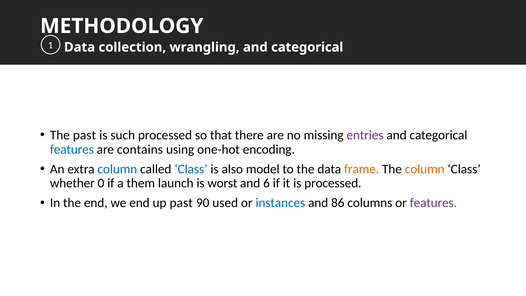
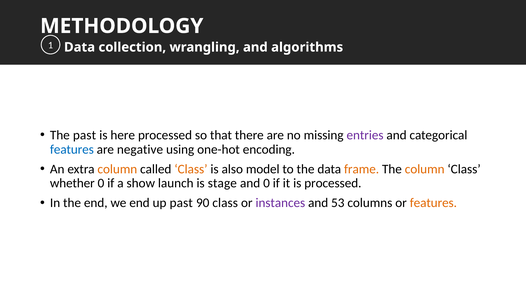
wrangling and categorical: categorical -> algorithms (307, 47)
such: such -> here (123, 135)
contains: contains -> negative (140, 149)
column colour: blue -> orange (117, 169)
Class colour: blue -> orange (191, 169)
them: them -> show (141, 183)
worst: worst -> stage (222, 183)
and 6: 6 -> 0 (267, 183)
90 used: used -> class (225, 203)
instances colour: blue -> purple (280, 203)
86: 86 -> 53 (338, 203)
features colour: purple -> orange (433, 203)
